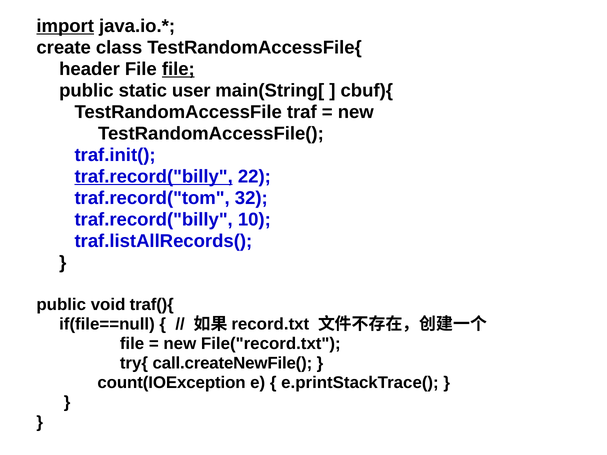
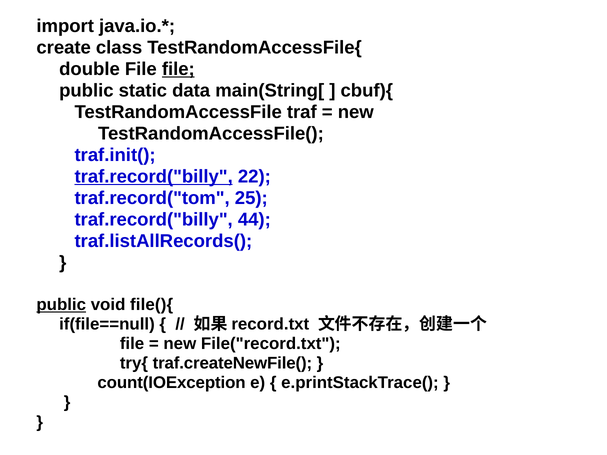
import underline: present -> none (65, 26)
header: header -> double (90, 69)
user: user -> data (191, 91)
32: 32 -> 25 (251, 198)
10: 10 -> 44 (254, 220)
public underline: none -> present (61, 305)
traf(){: traf(){ -> file(){ (152, 305)
call.createNewFile(: call.createNewFile( -> traf.createNewFile( (232, 363)
